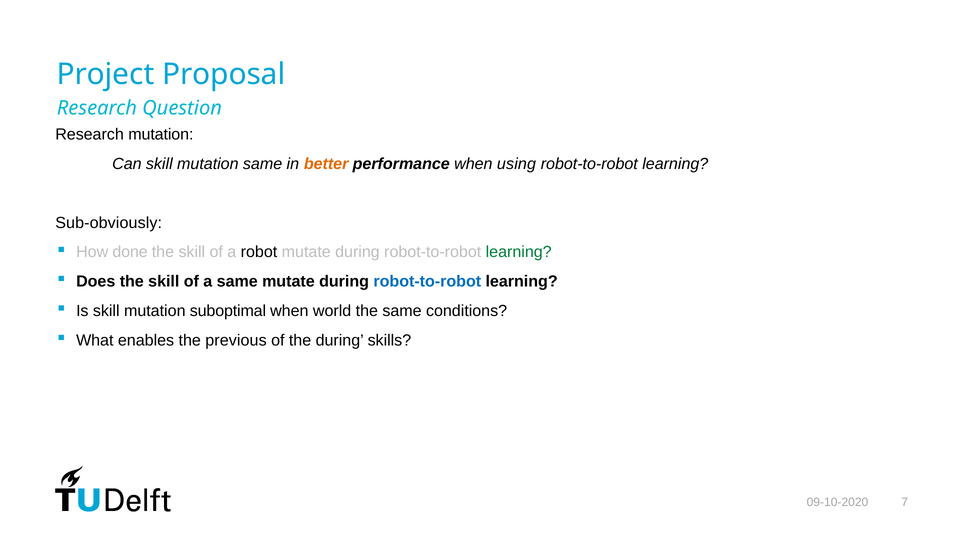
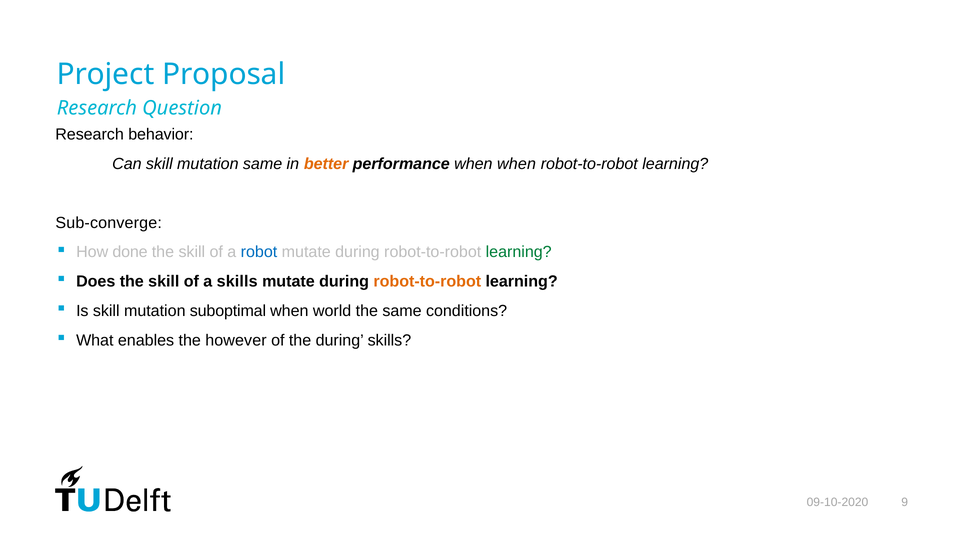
Research mutation: mutation -> behavior (161, 135)
when using: using -> when (516, 164)
Sub-obviously: Sub-obviously -> Sub-converge (109, 223)
robot colour: black -> blue (259, 252)
a same: same -> skills (237, 281)
robot-to-robot colour: blue -> orange (427, 281)
previous: previous -> however (236, 340)
7: 7 -> 9 (905, 502)
